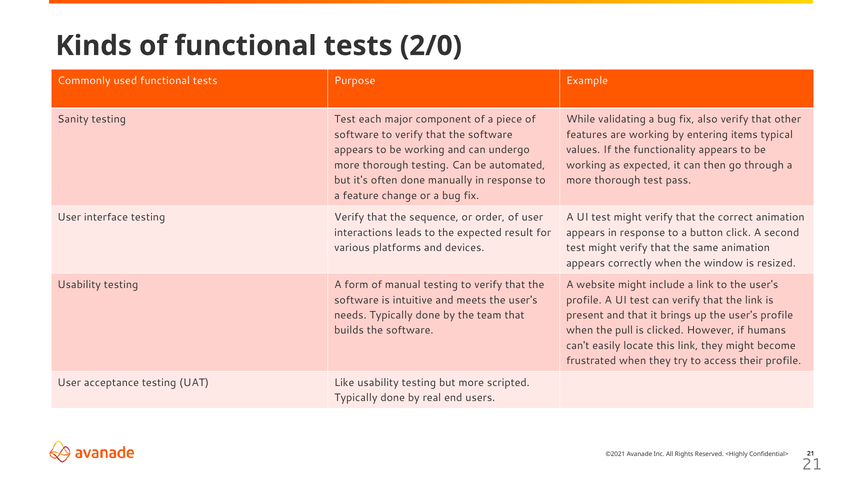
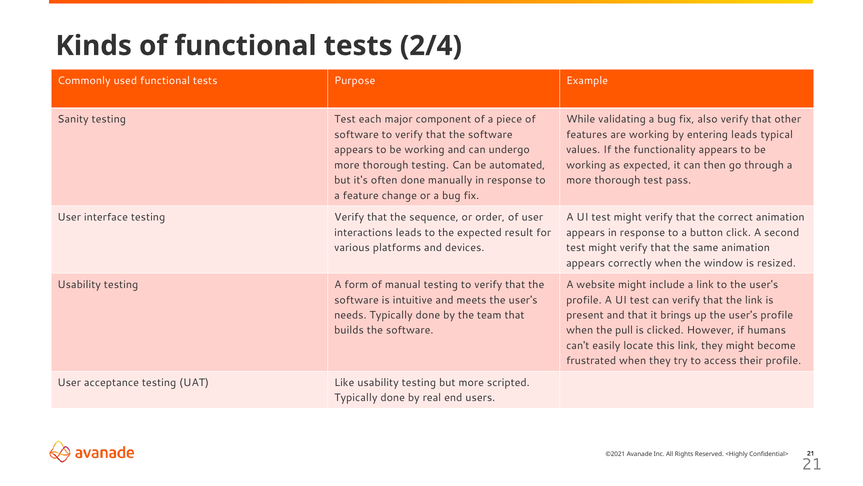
2/0: 2/0 -> 2/4 (431, 46)
entering items: items -> leads (744, 134)
